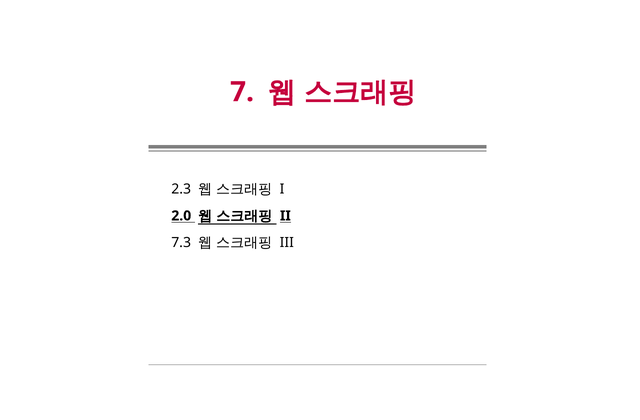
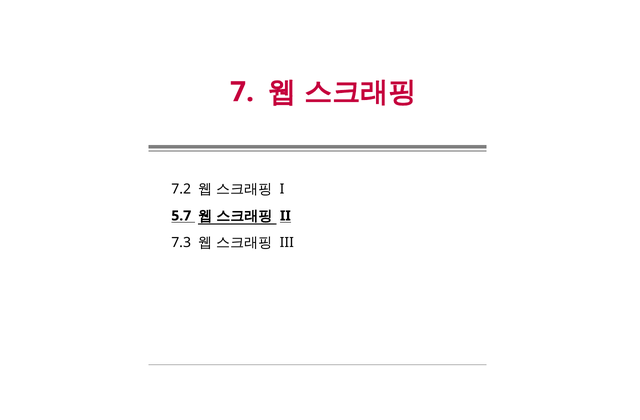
2.3: 2.3 -> 7.2 (181, 189)
2.0: 2.0 -> 5.7 (181, 216)
